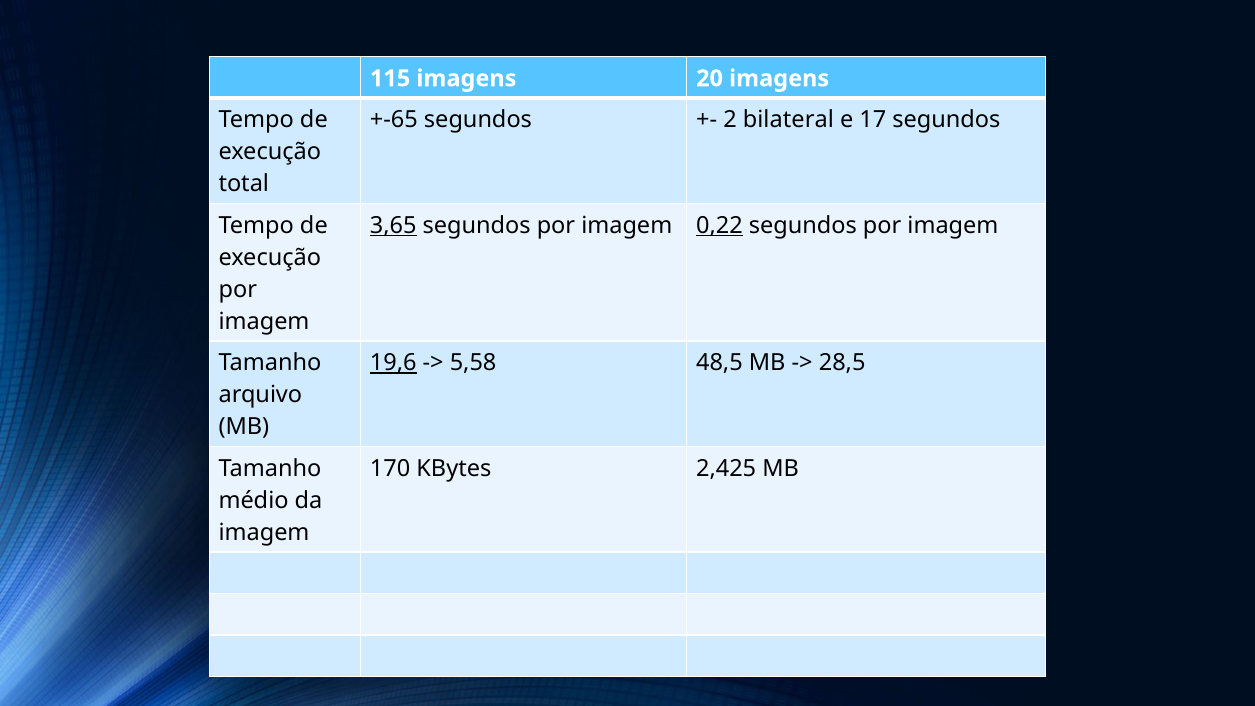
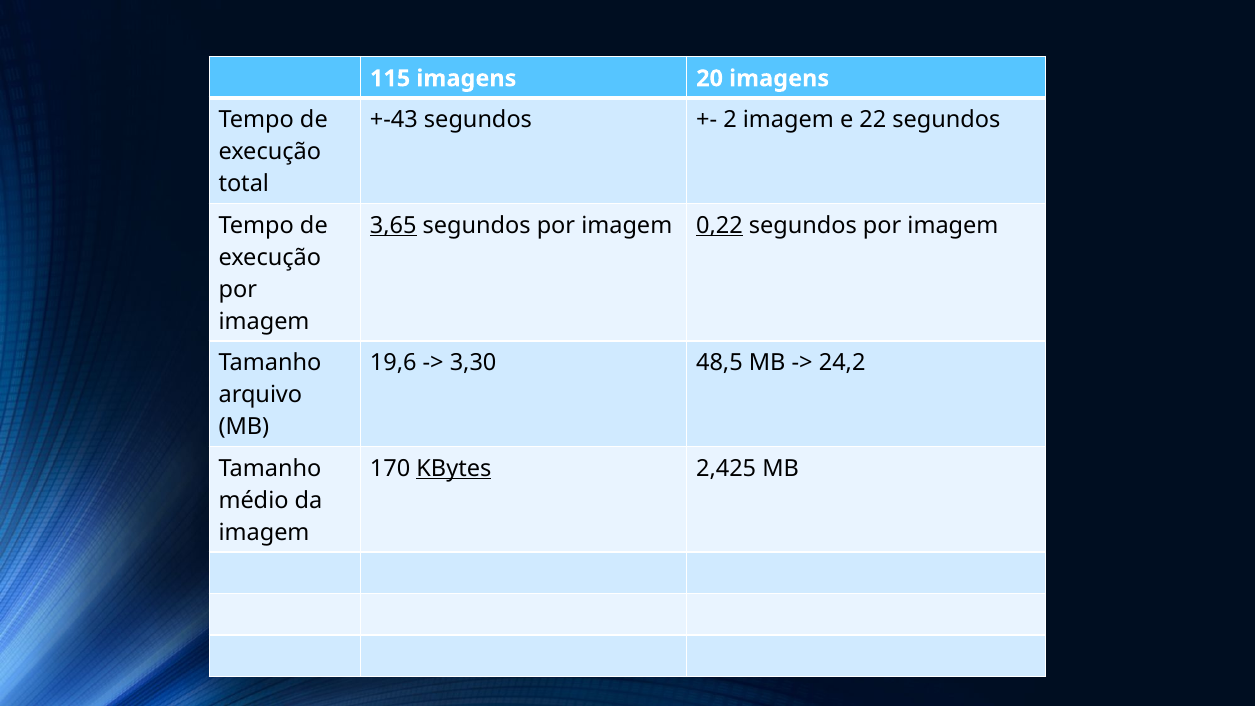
+-65: +-65 -> +-43 (394, 120)
2 bilateral: bilateral -> imagem (788, 120)
17: 17 -> 22 (873, 120)
19,6 underline: present -> none (393, 363)
5,58: 5,58 -> 3,30 (473, 363)
28,5: 28,5 -> 24,2 (842, 363)
KBytes underline: none -> present (454, 469)
